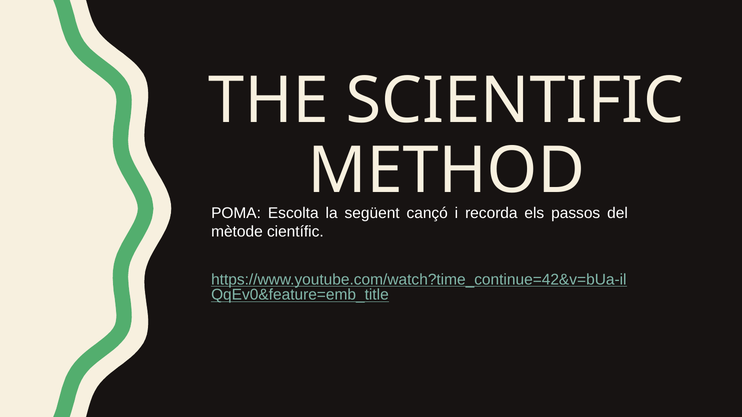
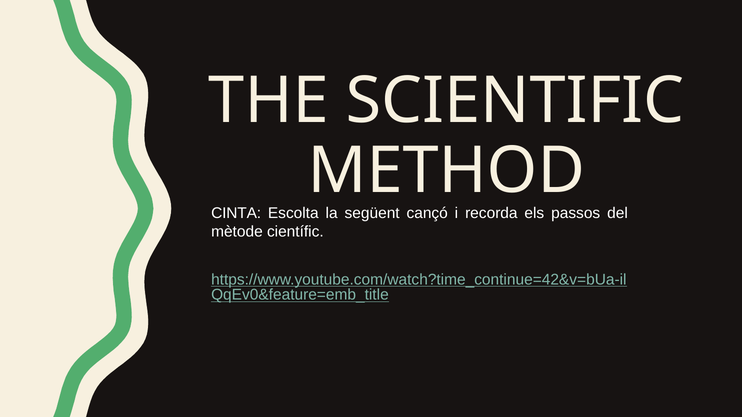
POMA: POMA -> CINTA (236, 213)
